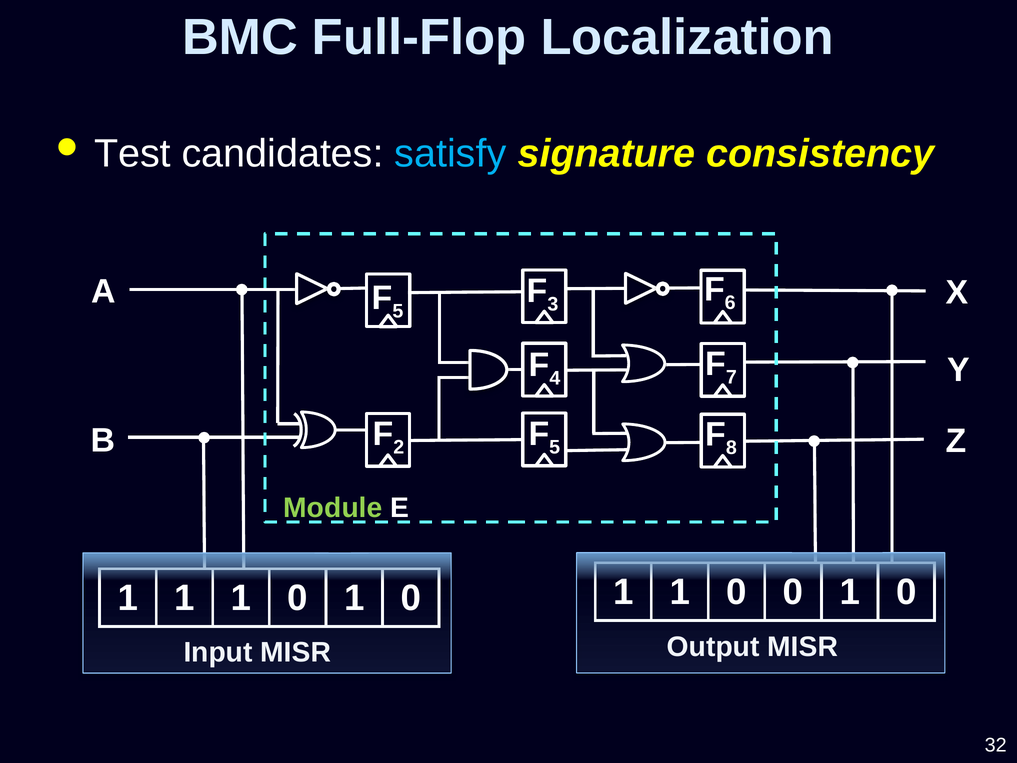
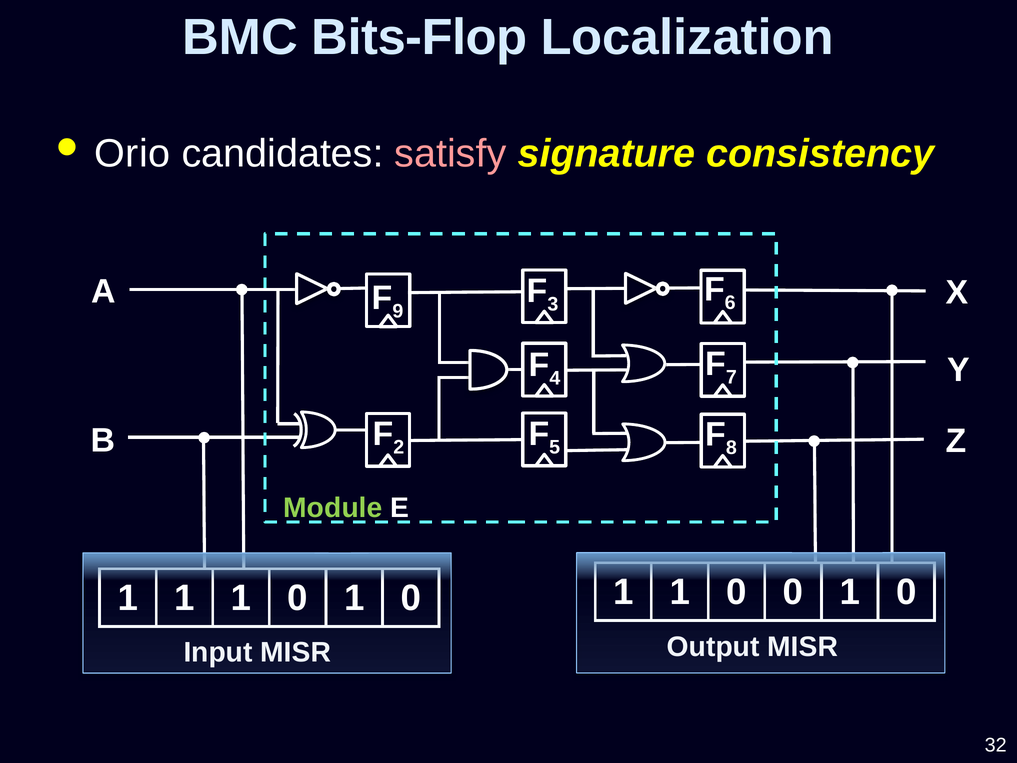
Full-Flop: Full-Flop -> Bits-Flop (419, 38)
Test: Test -> Orio (132, 154)
satisfy colour: light blue -> pink (450, 154)
5: 5 -> 9 (398, 311)
